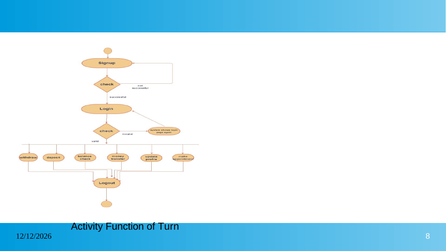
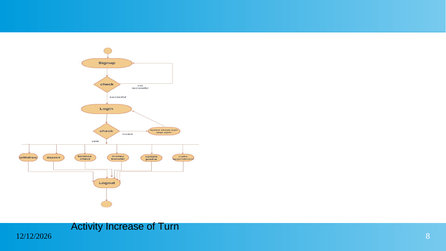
Function: Function -> Increase (125, 226)
